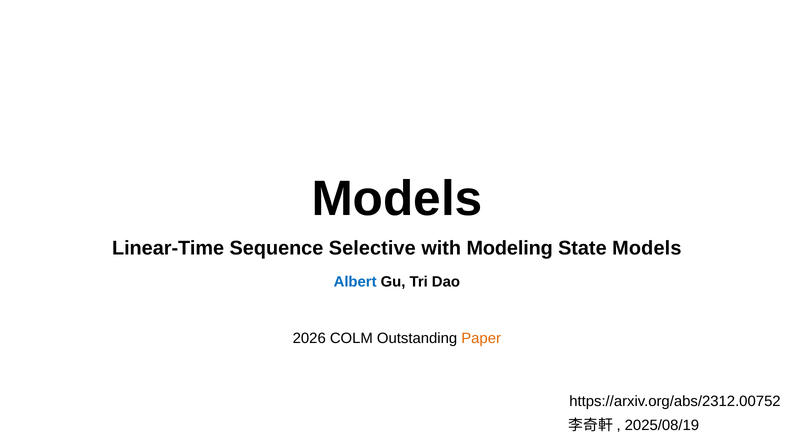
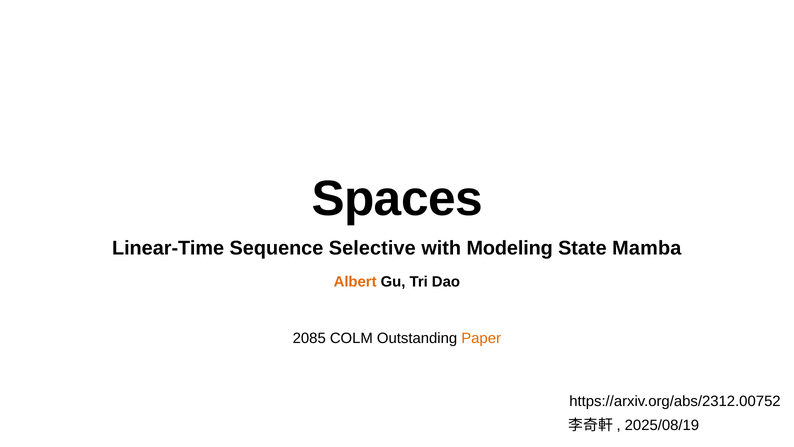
Models: Models -> Spaces (397, 198)
State Models: Models -> Mamba (647, 248)
Albert colour: blue -> orange (355, 282)
2026: 2026 -> 2085 (309, 338)
